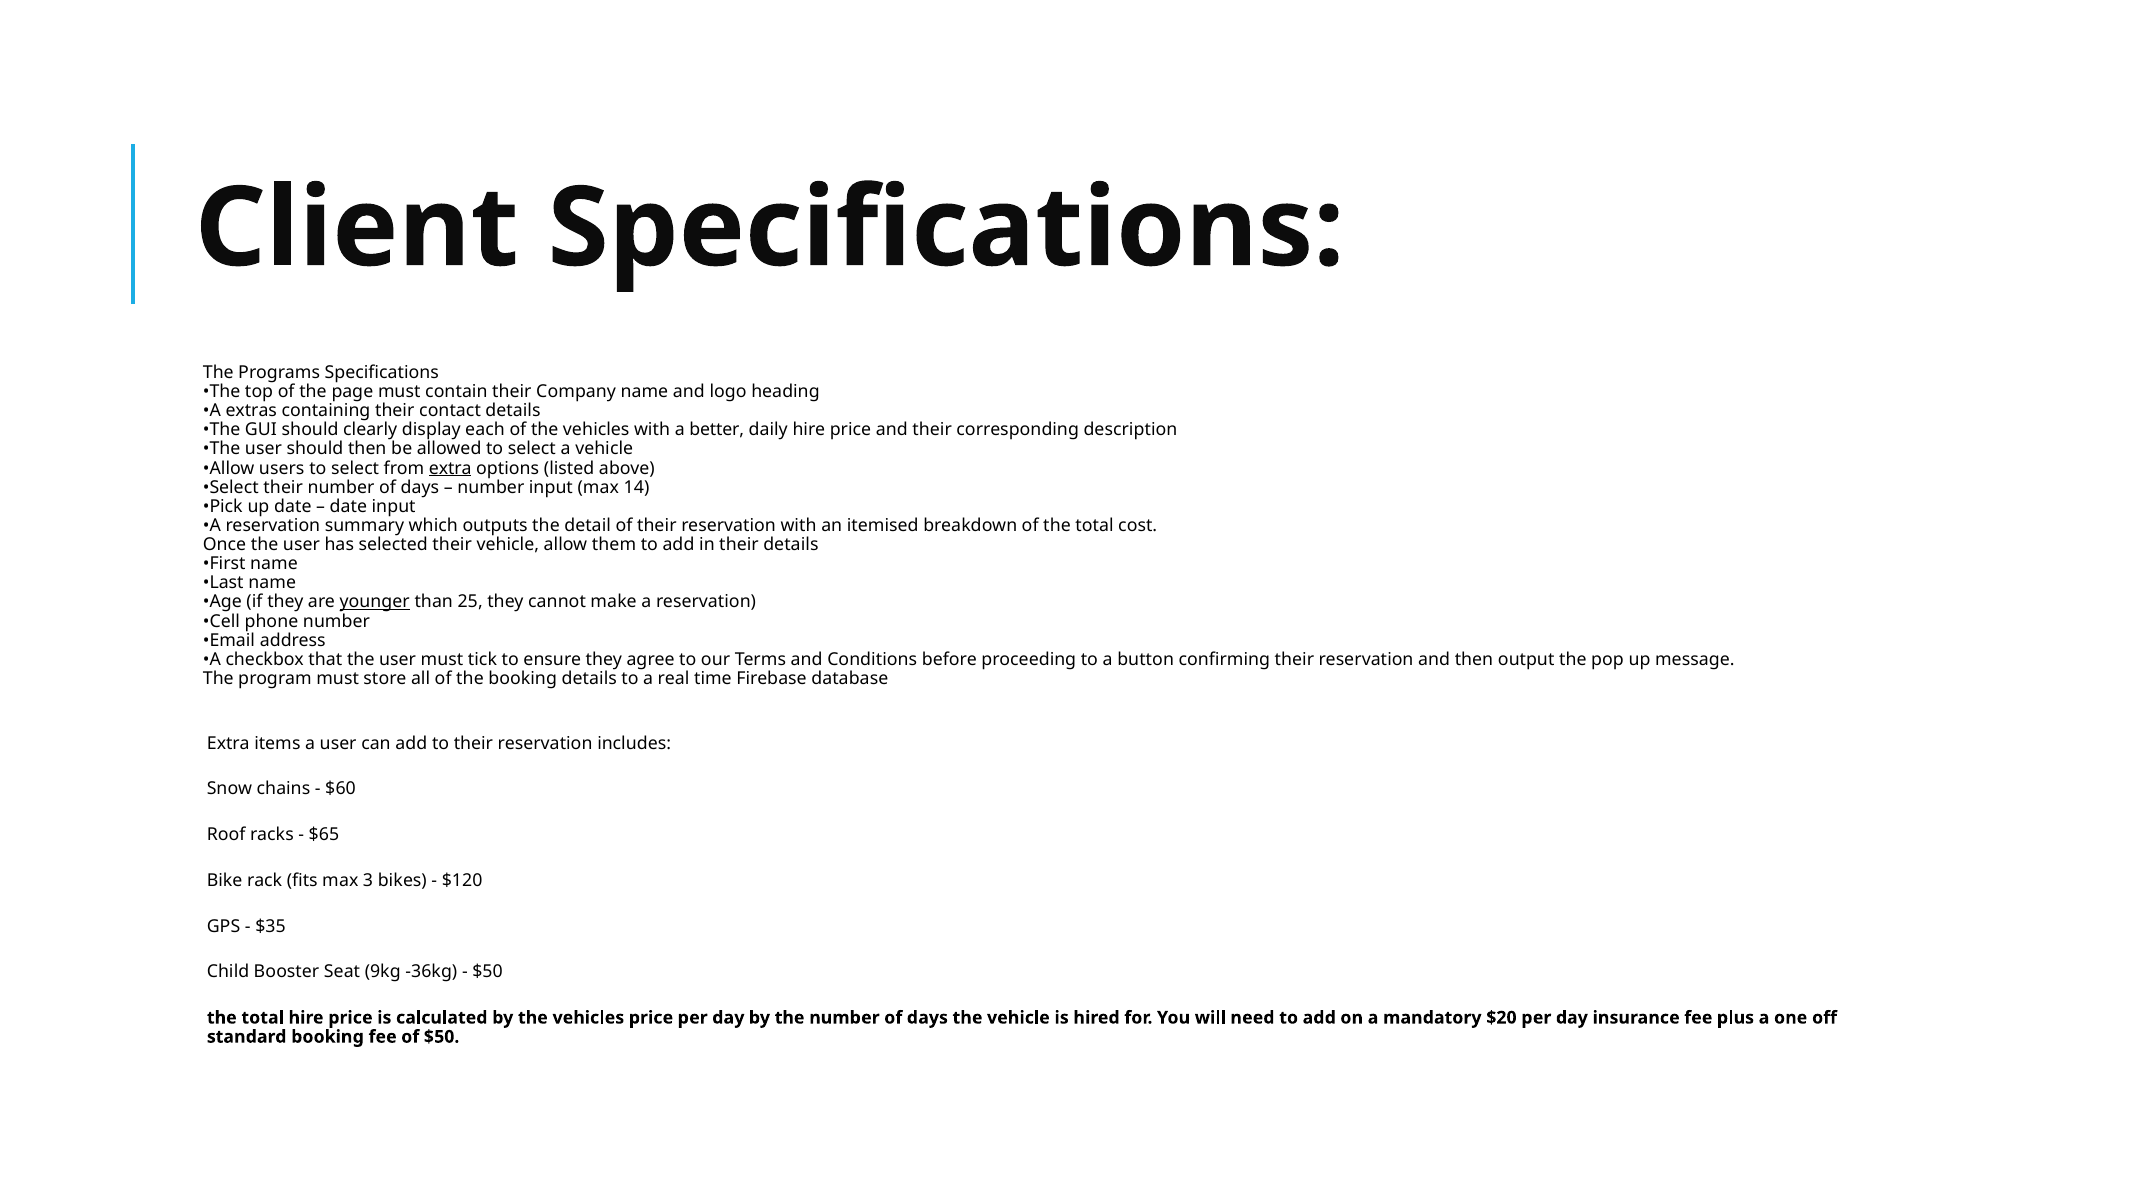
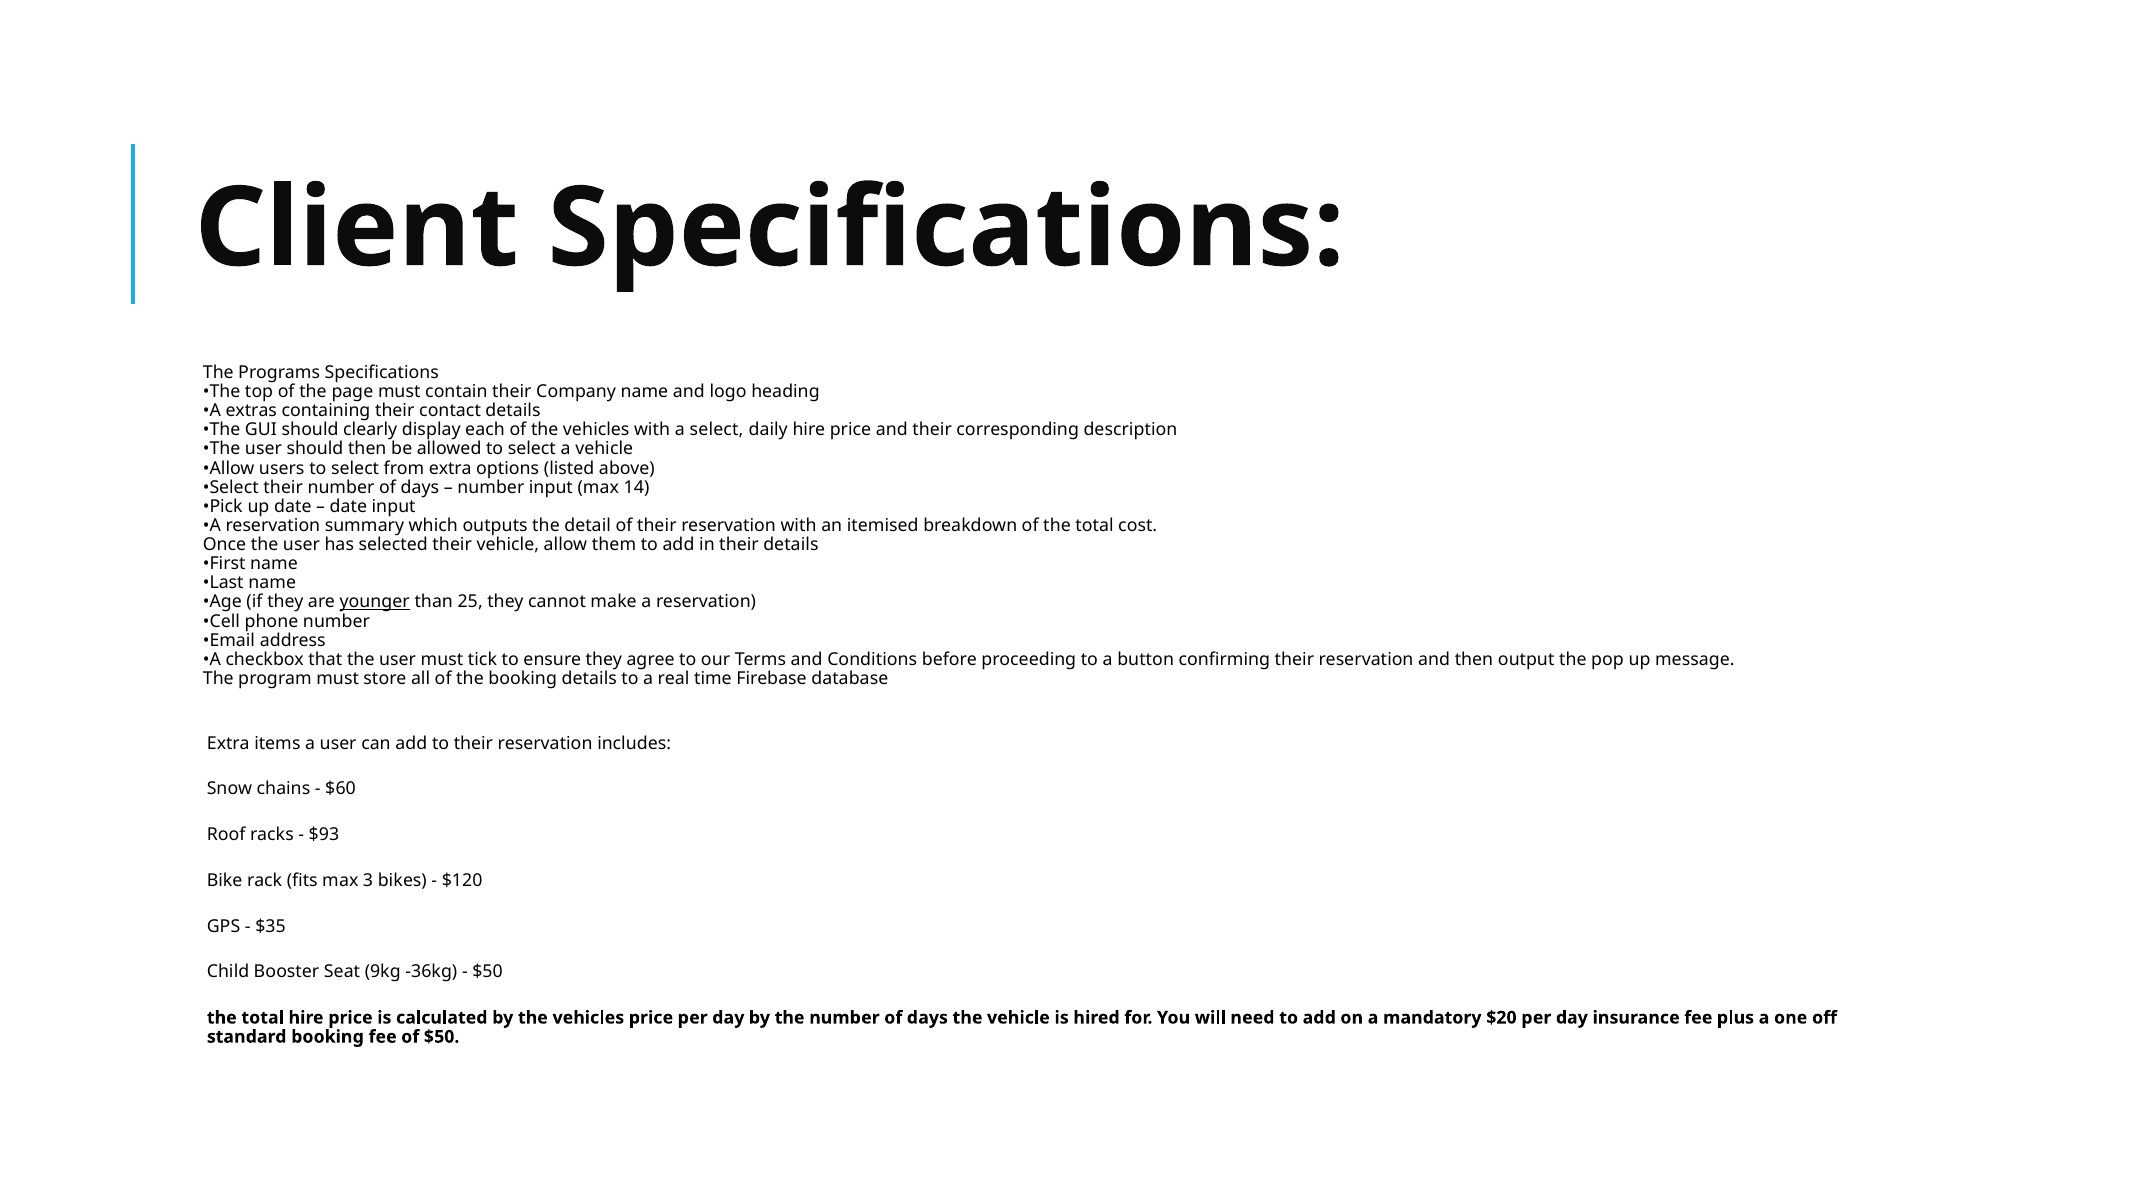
a better: better -> select (717, 430)
extra underline: present -> none (450, 468)
$65: $65 -> $93 (324, 835)
